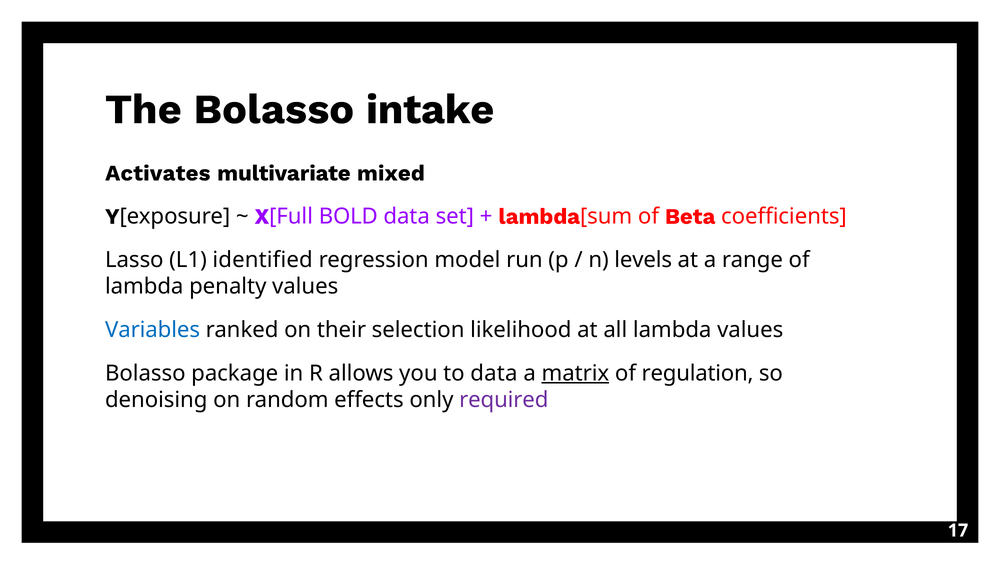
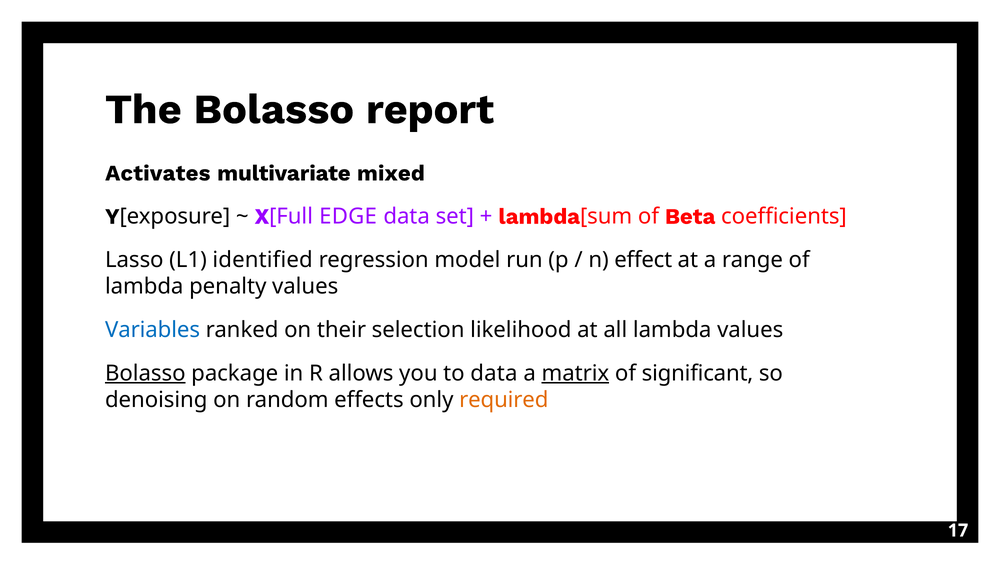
intake: intake -> report (430, 109)
BOLD: BOLD -> EDGE (348, 216)
levels: levels -> effect (643, 260)
Bolasso underline: none -> present (145, 373)
regulation: regulation -> significant (698, 373)
required colour: purple -> orange (504, 400)
